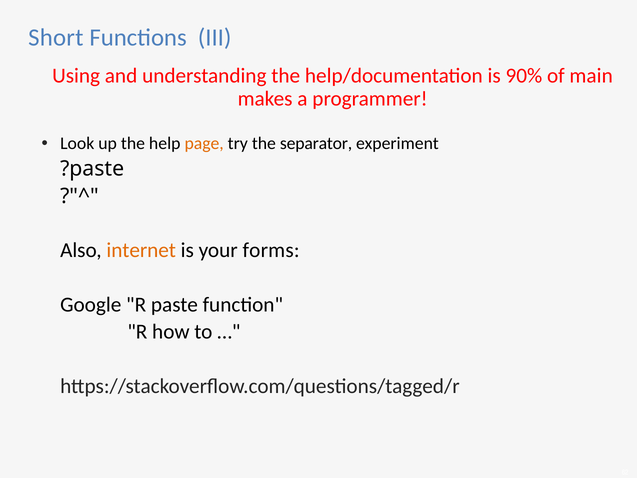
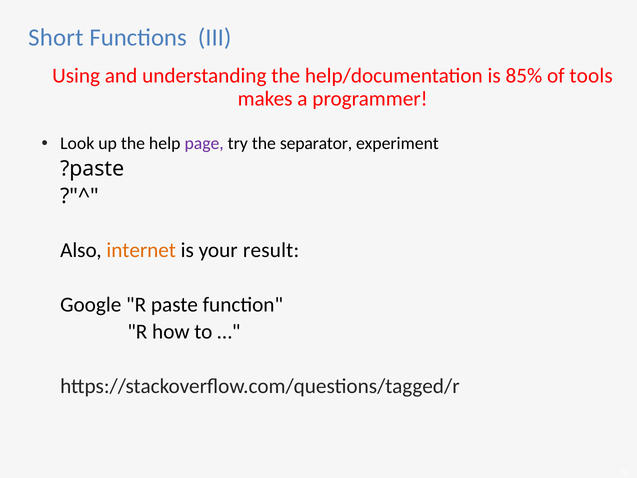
90%: 90% -> 85% (524, 76)
main: main -> tools (591, 76)
page colour: orange -> purple (204, 144)
forms: forms -> result (271, 250)
